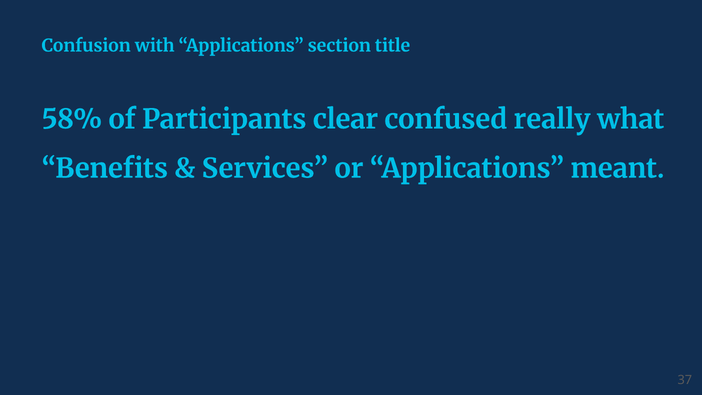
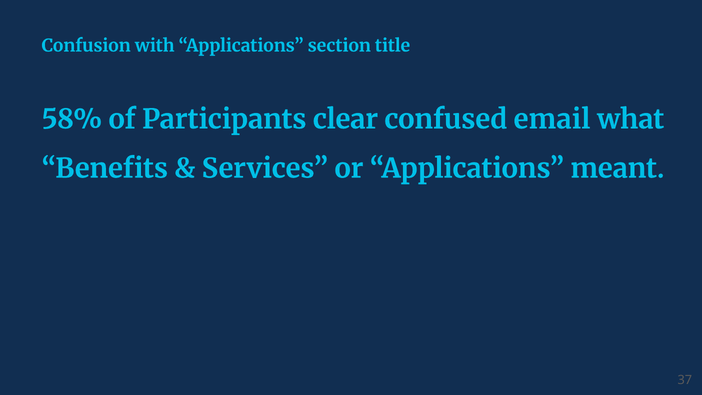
really: really -> email (552, 119)
